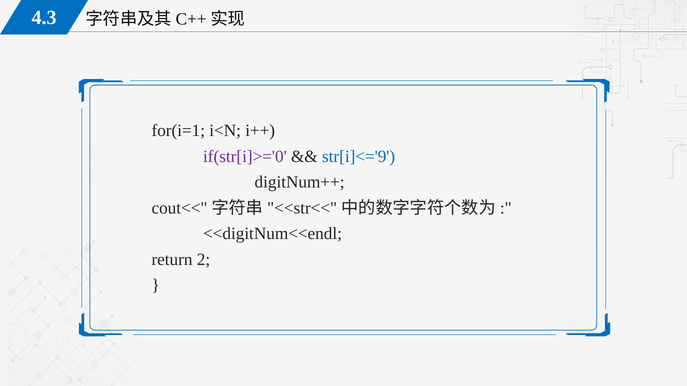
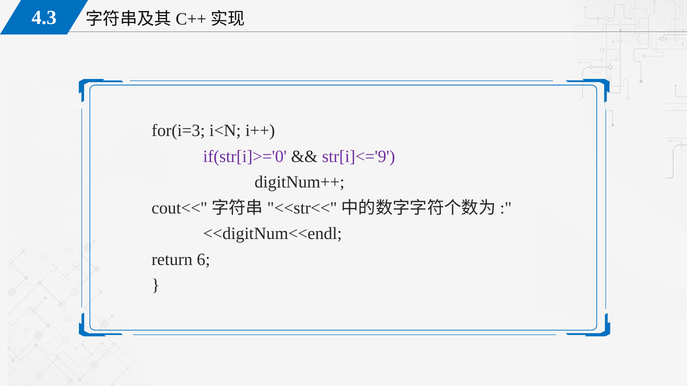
for(i=1: for(i=1 -> for(i=3 (178, 131)
str[i]<='9 colour: blue -> purple (359, 157)
2: 2 -> 6 (203, 260)
